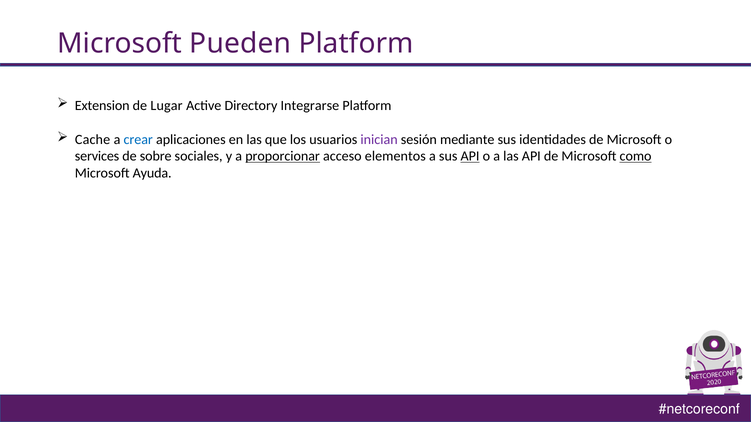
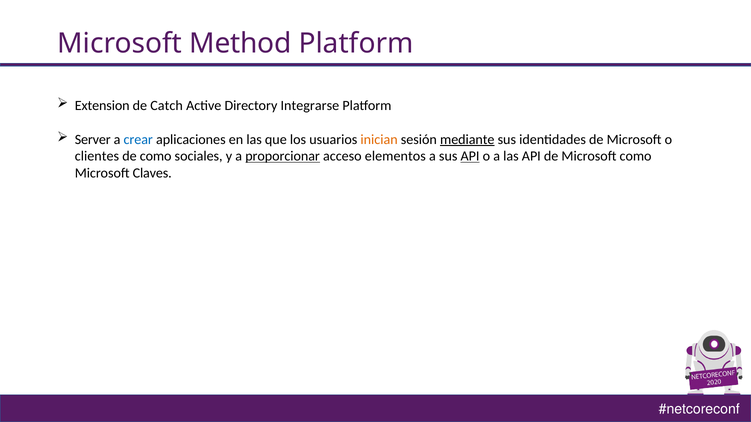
Pueden: Pueden -> Method (240, 44)
Lugar: Lugar -> Catch (167, 106)
Cache: Cache -> Server (93, 140)
inician colour: purple -> orange (379, 140)
mediante underline: none -> present (467, 140)
services: services -> clientes (97, 156)
de sobre: sobre -> como (156, 156)
como underline: present -> none (636, 156)
Ayuda: Ayuda -> Claves (152, 173)
